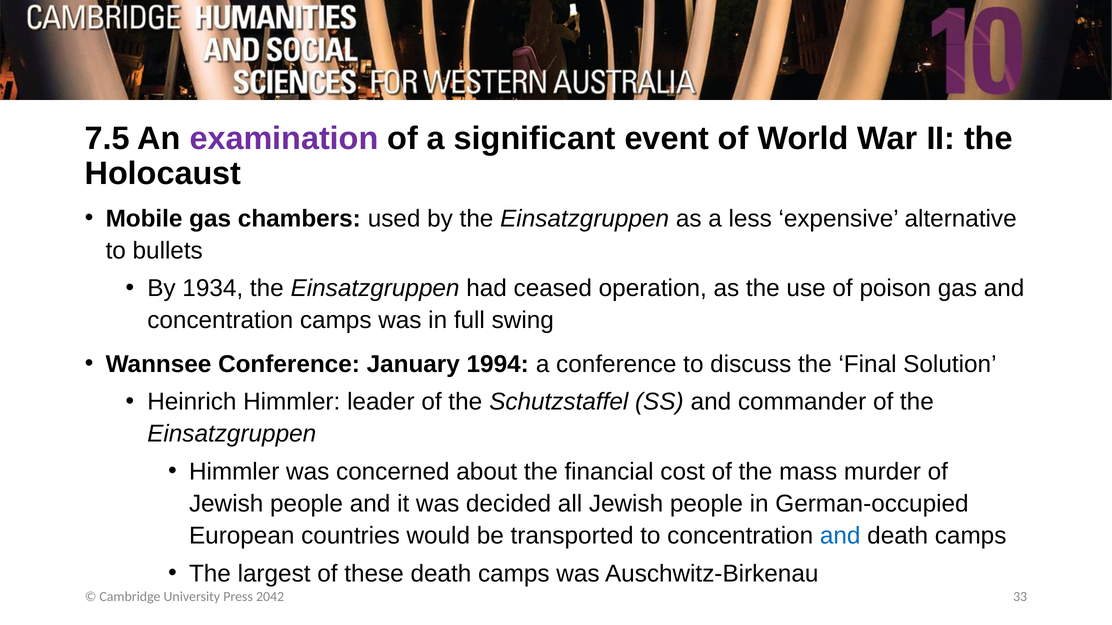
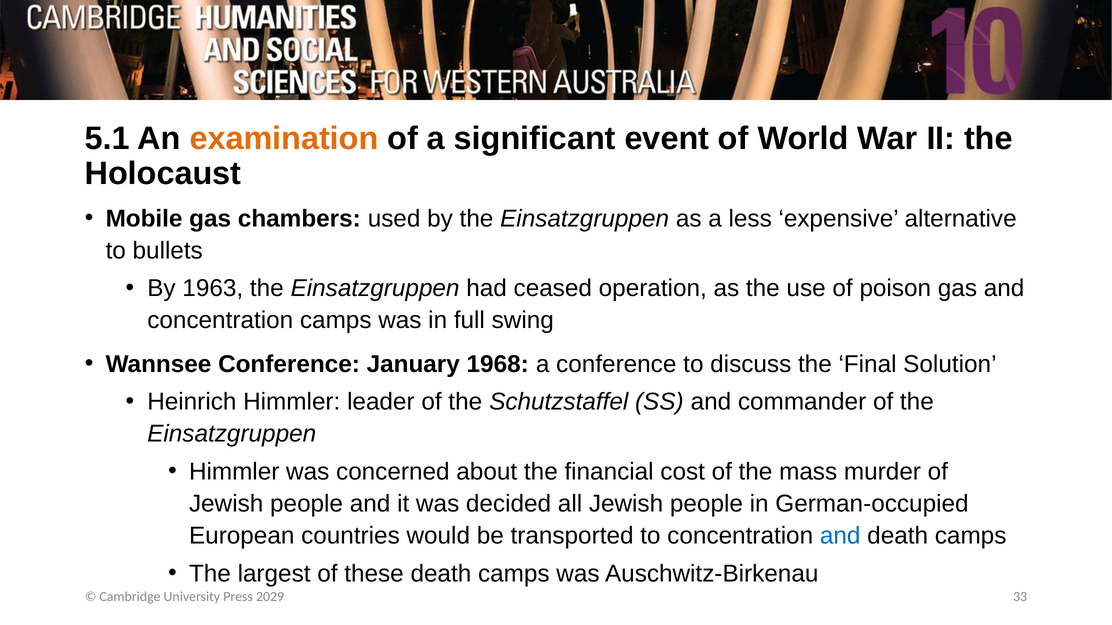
7.5: 7.5 -> 5.1 (107, 139)
examination colour: purple -> orange (284, 139)
1934: 1934 -> 1963 (213, 289)
1994: 1994 -> 1968 (498, 364)
2042: 2042 -> 2029 (270, 597)
